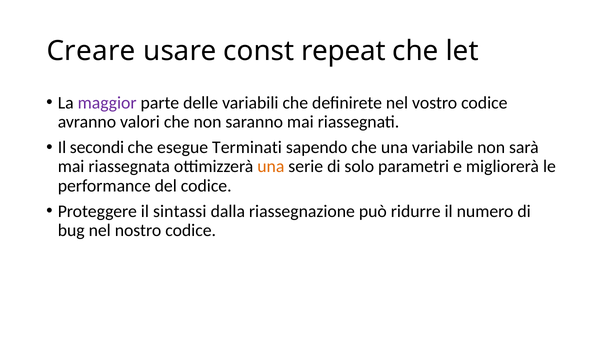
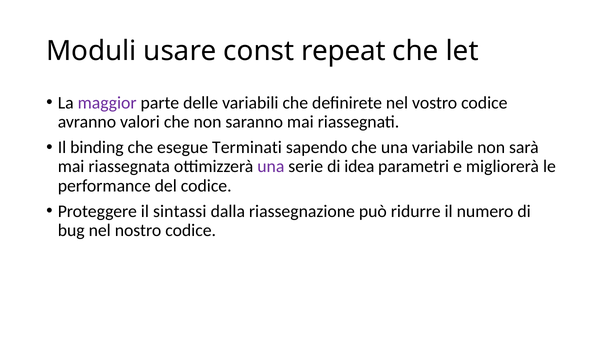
Creare: Creare -> Moduli (91, 51)
secondi: secondi -> binding (97, 147)
una colour: orange -> purple (271, 167)
solo: solo -> idea (359, 167)
